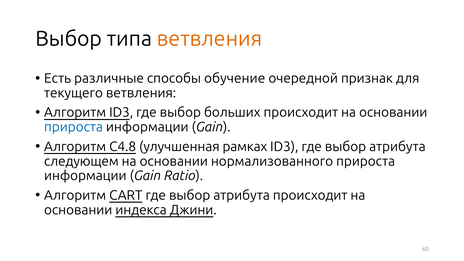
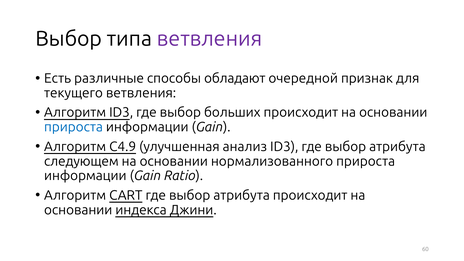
ветвления colour: orange -> purple (210, 39)
обучение: обучение -> обладают (235, 78)
C4.8: C4.8 -> C4.9 (123, 147)
рамках: рамках -> анализ (245, 147)
